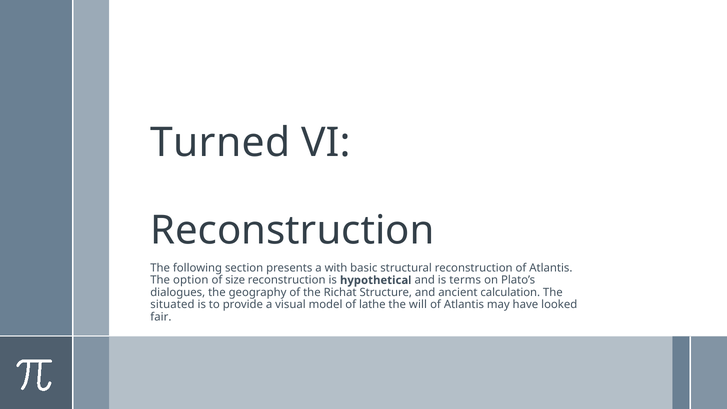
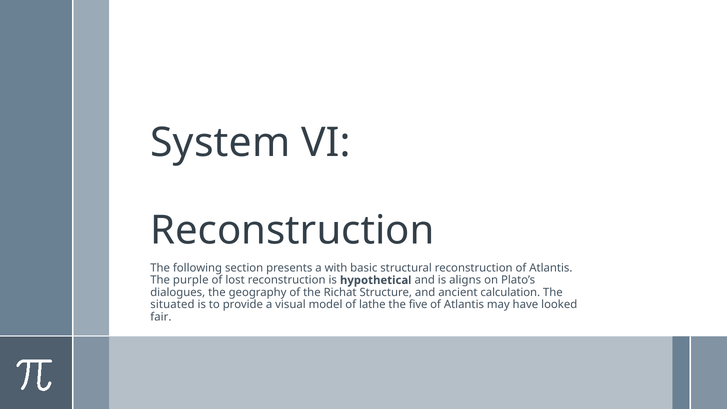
Turned: Turned -> System (220, 143)
option: option -> purple (191, 280)
size: size -> lost (235, 280)
terms: terms -> aligns (465, 280)
will: will -> five (418, 305)
